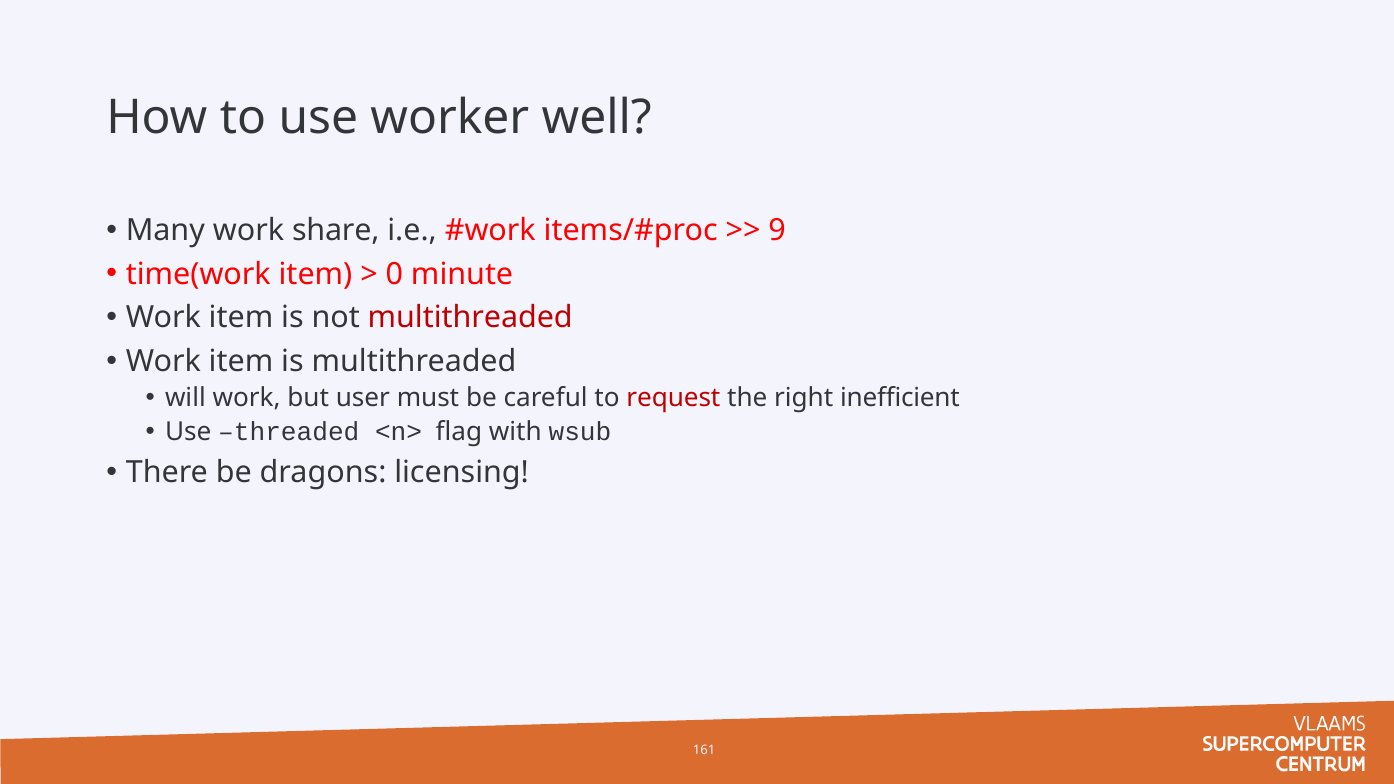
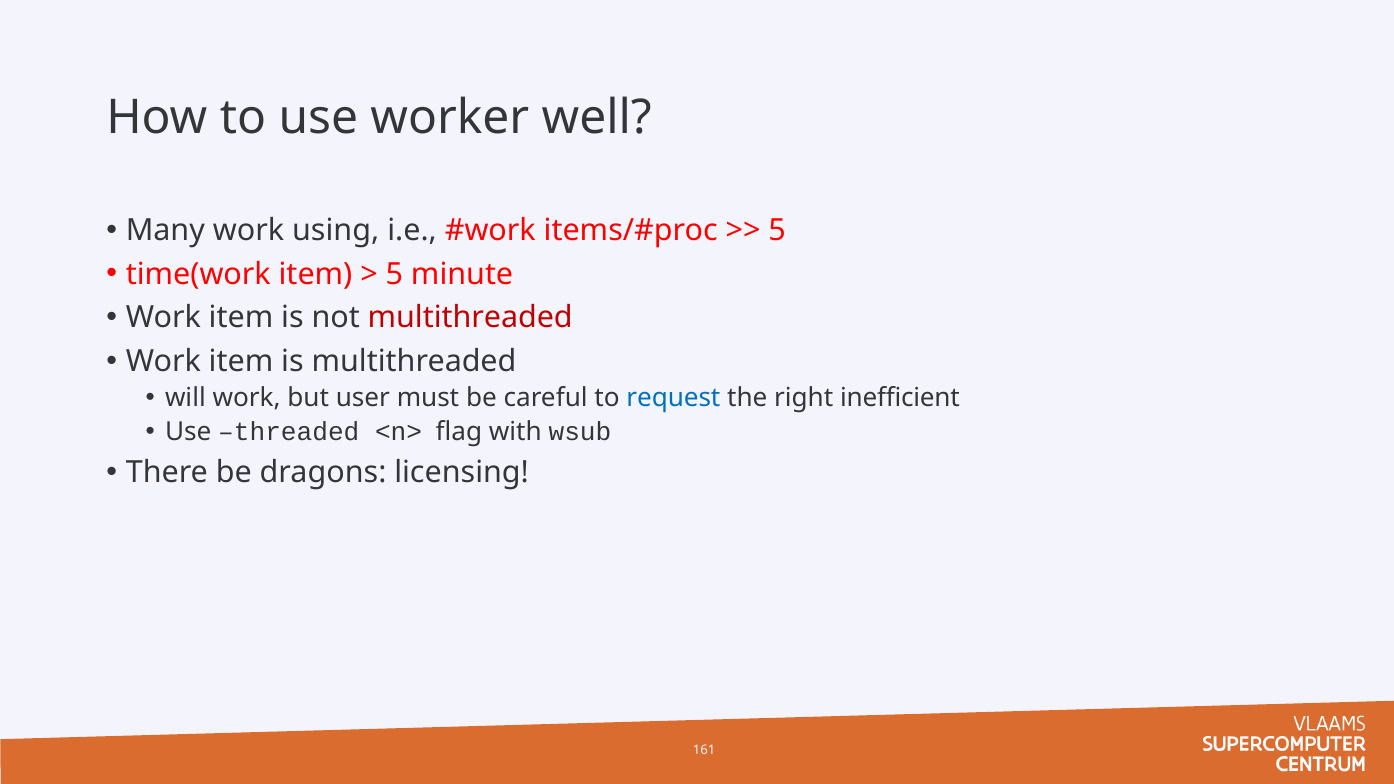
share: share -> using (336, 230)
9: 9 -> 5 (777, 230)
0: 0 -> 5 (394, 274)
request colour: red -> blue (673, 398)
